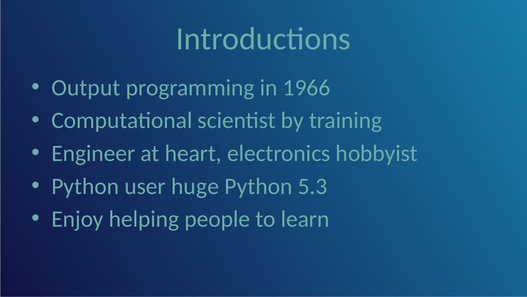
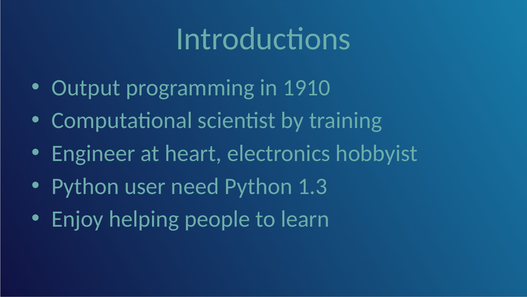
1966: 1966 -> 1910 (307, 88)
huge: huge -> need (195, 186)
5.3: 5.3 -> 1.3 (313, 186)
